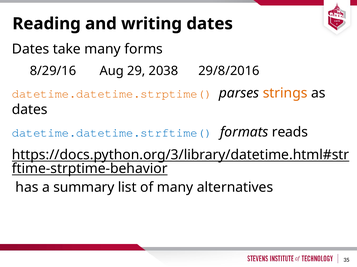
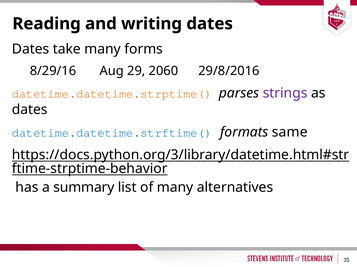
2038: 2038 -> 2060 (163, 71)
strings colour: orange -> purple (285, 93)
reads: reads -> same (290, 133)
